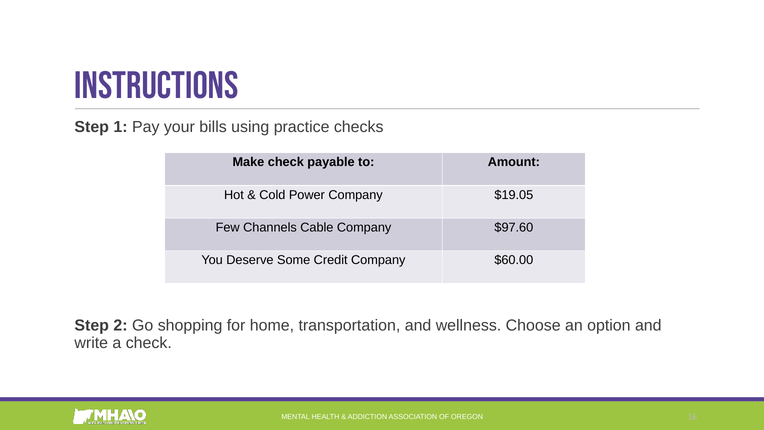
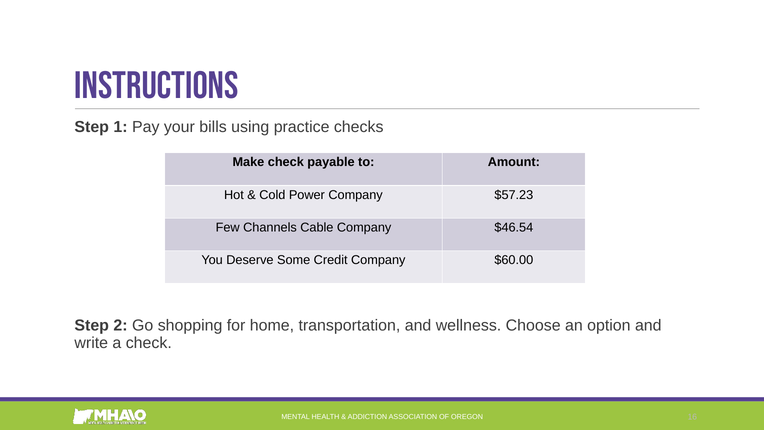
$19.05: $19.05 -> $57.23 (514, 195)
$97.60: $97.60 -> $46.54 (514, 227)
